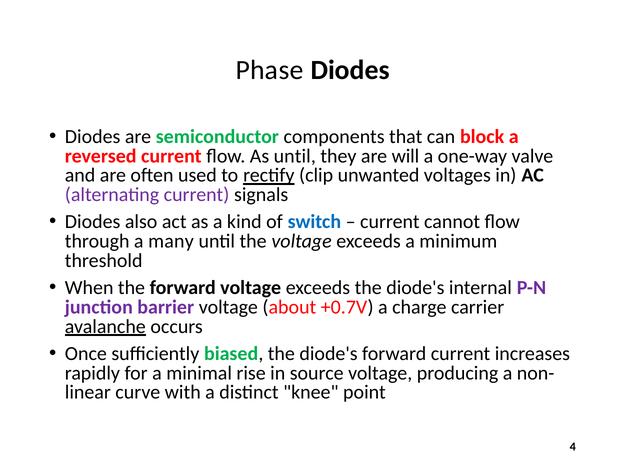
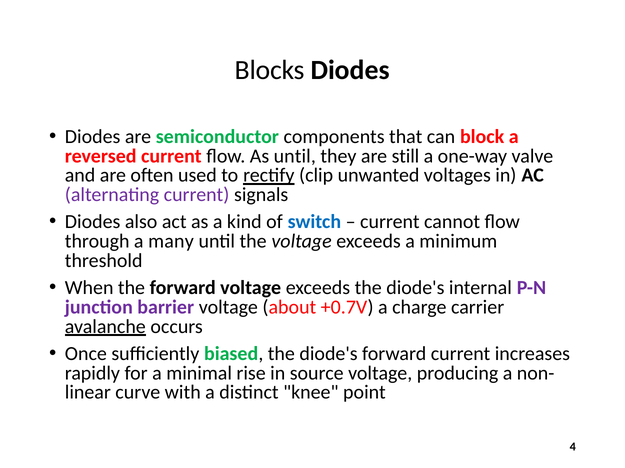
Phase: Phase -> Blocks (270, 70)
will: will -> still (405, 156)
